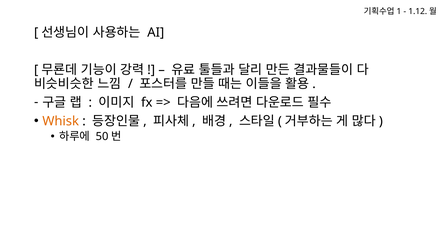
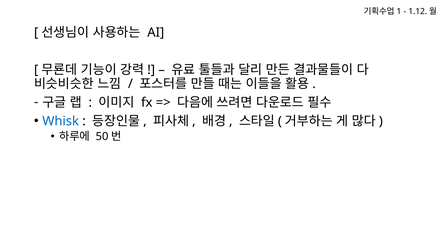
Whisk colour: orange -> blue (61, 121)
